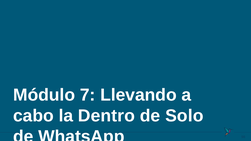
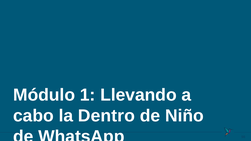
7: 7 -> 1 (88, 95)
Solo: Solo -> Niño (184, 116)
